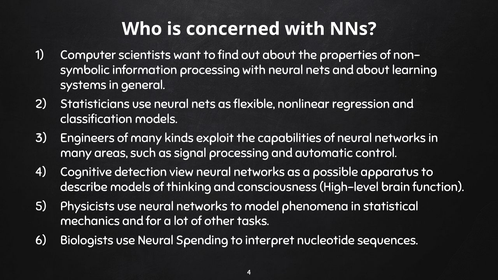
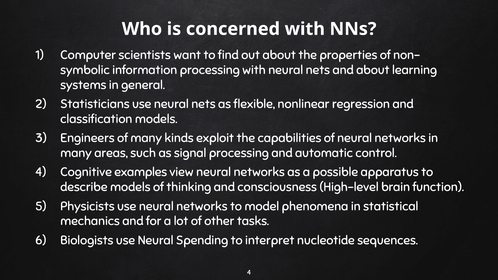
detection: detection -> examples (141, 172)
